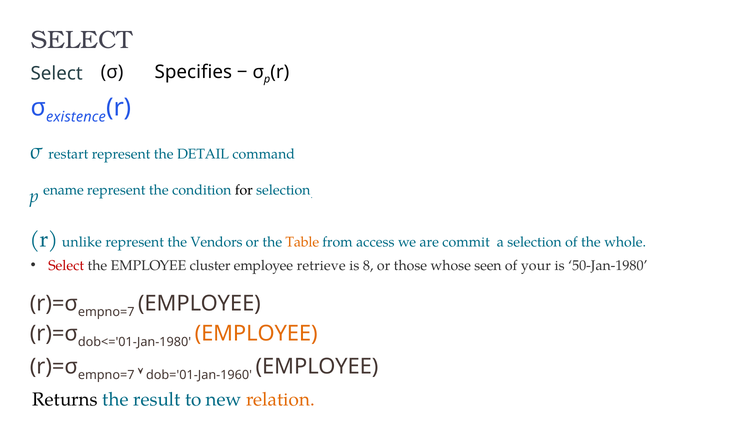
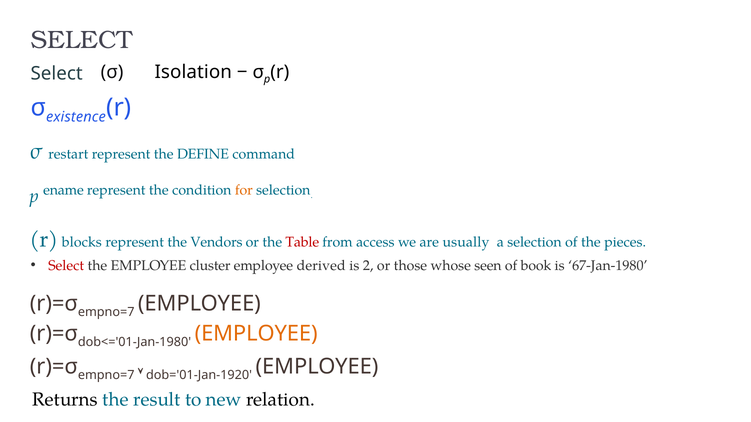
Specifies: Specifies -> Isolation (193, 72)
DETAIL: DETAIL -> DEFINE (203, 154)
for colour: black -> orange (244, 190)
unlike: unlike -> blocks (82, 243)
Table colour: orange -> red (302, 243)
commit: commit -> usually (466, 243)
whole: whole -> pieces (625, 243)
retrieve: retrieve -> derived (321, 266)
8: 8 -> 2 (368, 266)
your: your -> book (536, 266)
50-Jan-1980: 50-Jan-1980 -> 67-Jan-1980 (608, 266)
dob='01-Jan-1960: dob='01-Jan-1960 -> dob='01-Jan-1920 (199, 376)
relation colour: orange -> black (280, 400)
